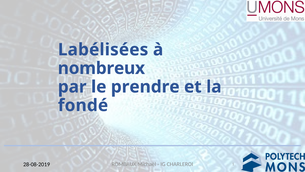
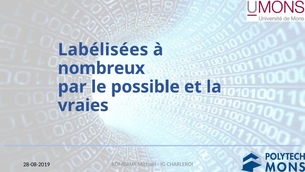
prendre: prendre -> possible (145, 87)
fondé: fondé -> vraies (83, 105)
